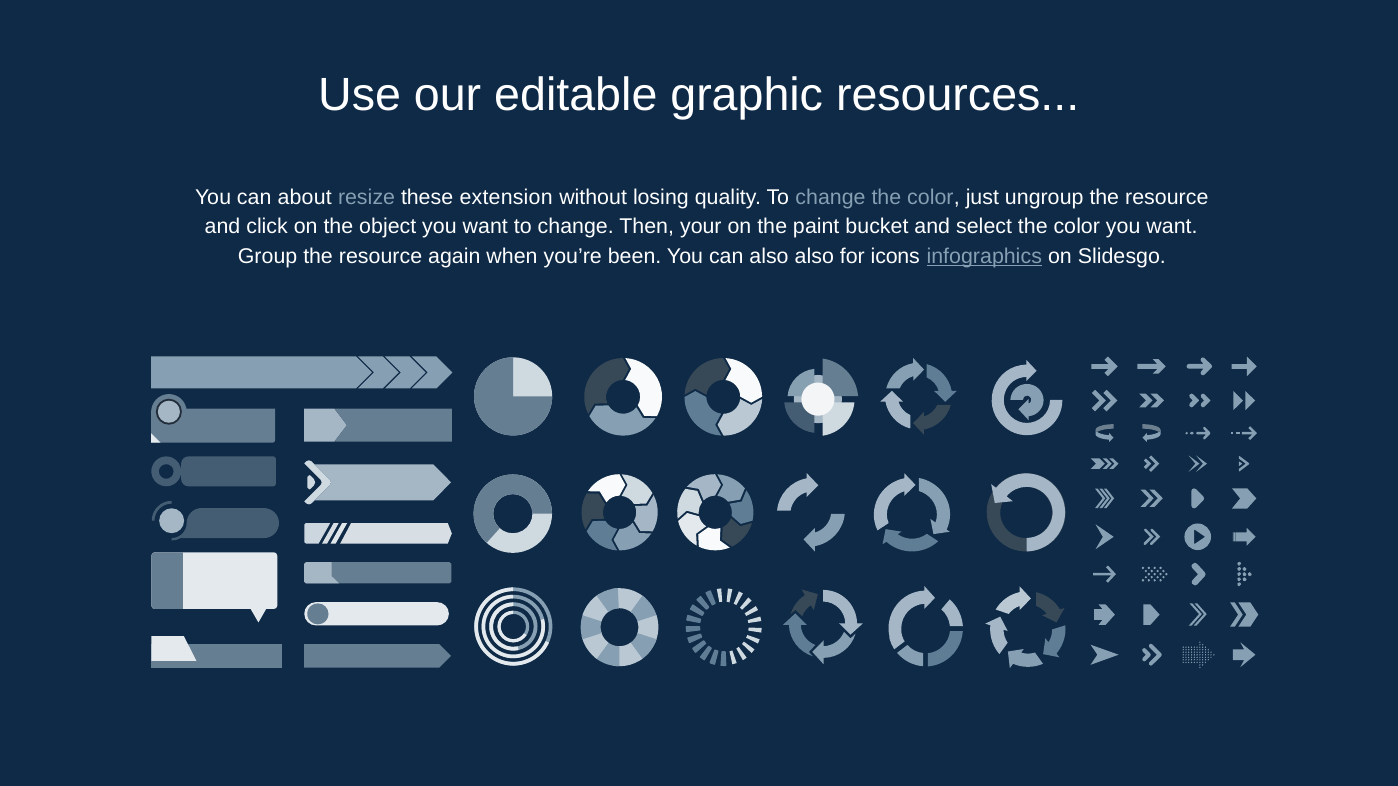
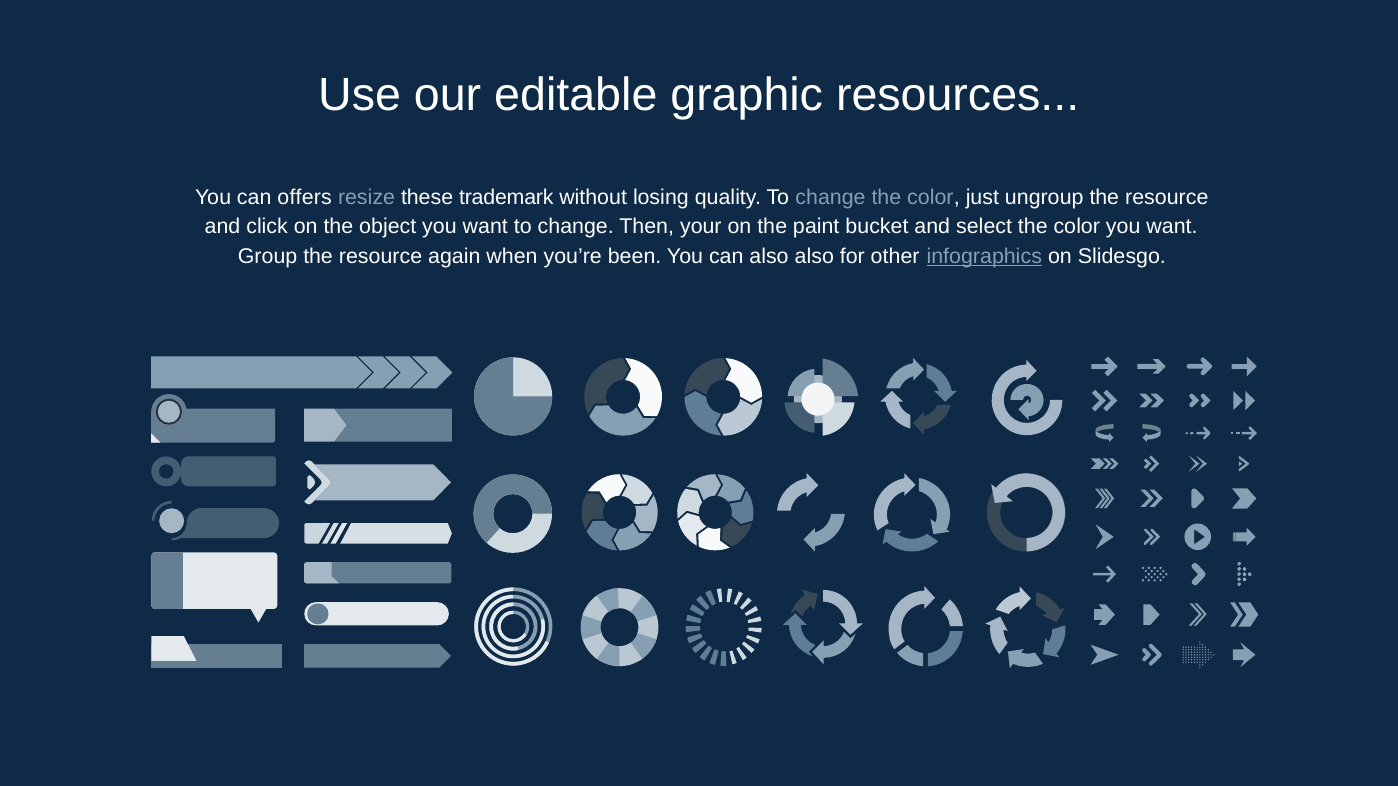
about: about -> offers (305, 198)
extension: extension -> trademark (506, 198)
icons: icons -> other (895, 256)
